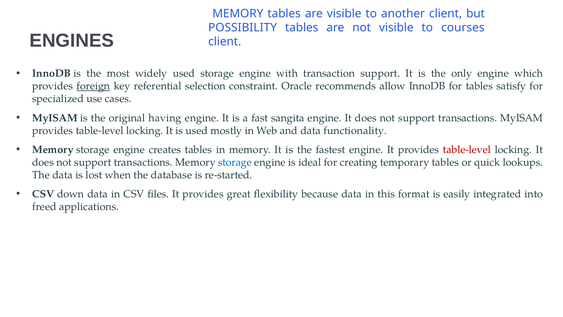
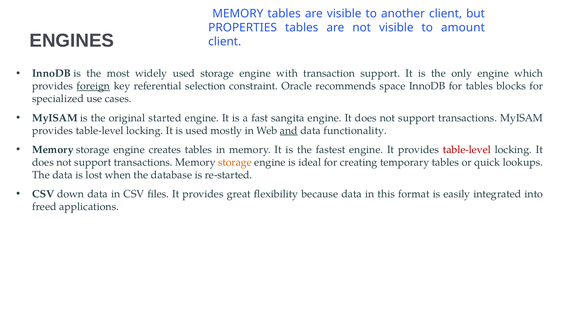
POSSIBILITY: POSSIBILITY -> PROPERTIES (243, 28)
courses: courses -> amount (463, 28)
allow: allow -> space (392, 86)
satisfy: satisfy -> blocks (511, 86)
having: having -> started (165, 118)
and underline: none -> present (289, 130)
storage colour: blue -> orange (235, 162)
